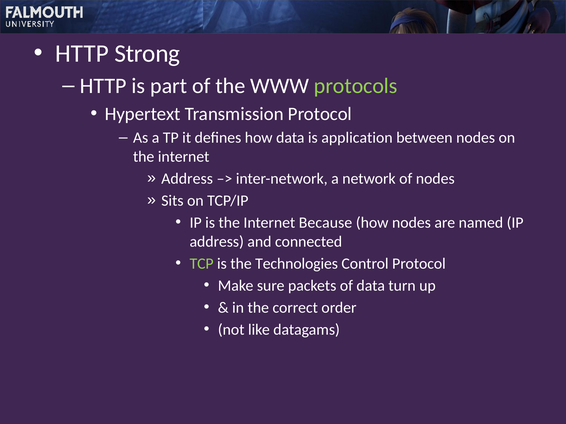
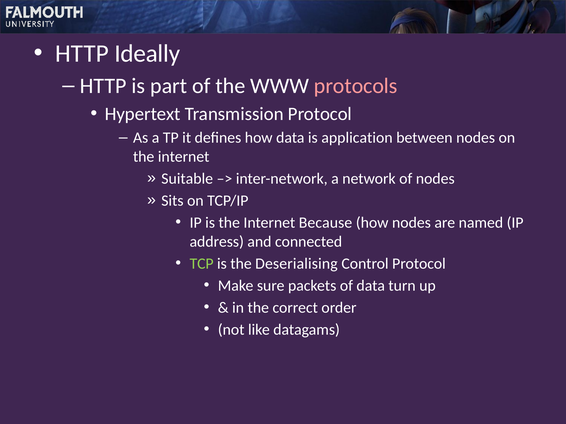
Strong: Strong -> Ideally (147, 54)
protocols colour: light green -> pink (356, 86)
Address: Address -> Suitable (187, 179)
Technologies: Technologies -> Deserialising (296, 264)
